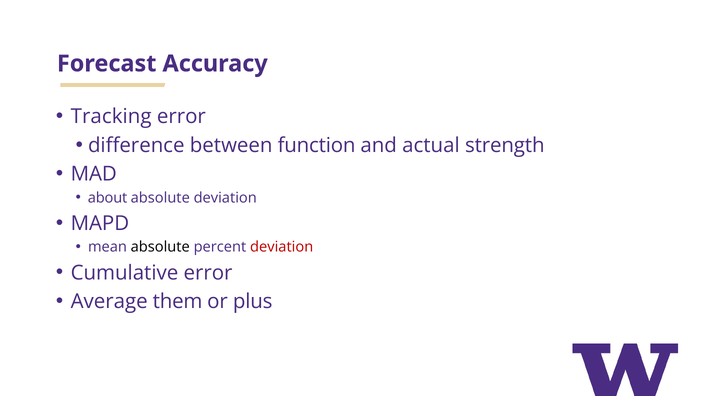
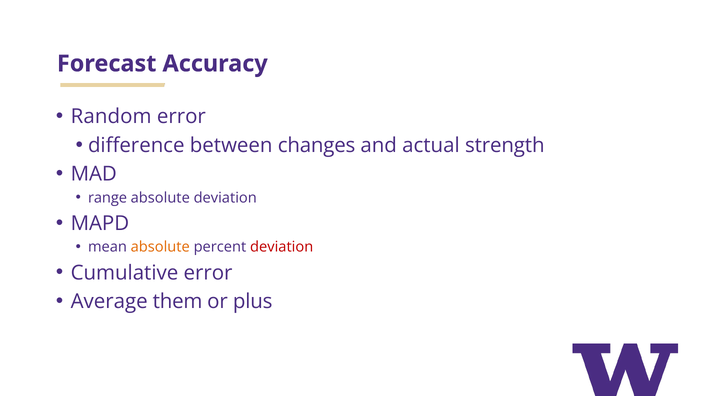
Tracking: Tracking -> Random (111, 116)
function: function -> changes (317, 145)
about: about -> range (108, 198)
absolute colour: black -> orange (160, 247)
